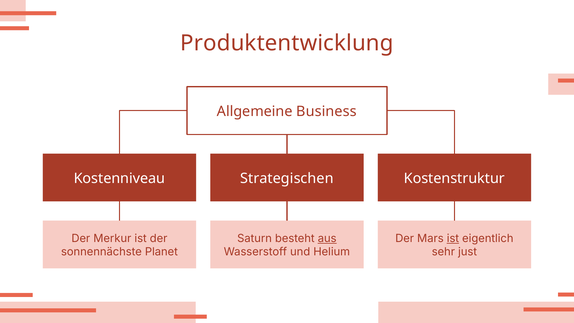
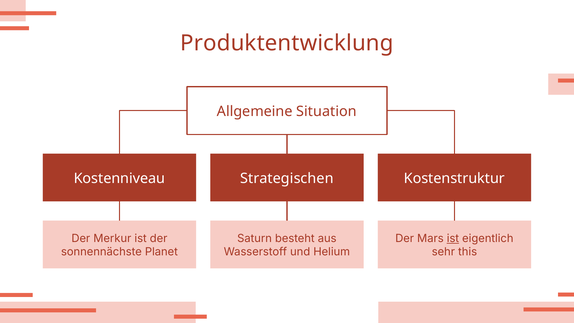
Business: Business -> Situation (327, 112)
aus underline: present -> none (327, 238)
just: just -> this (468, 252)
